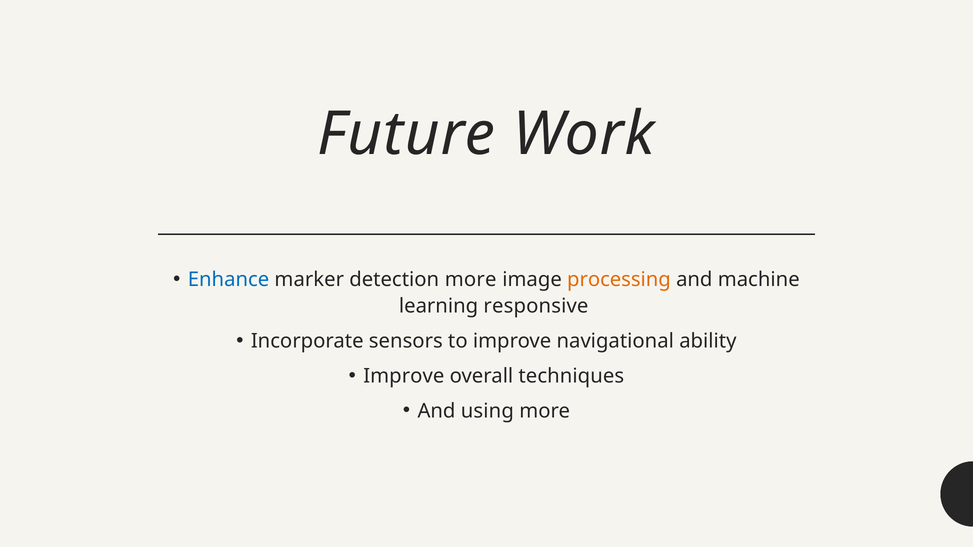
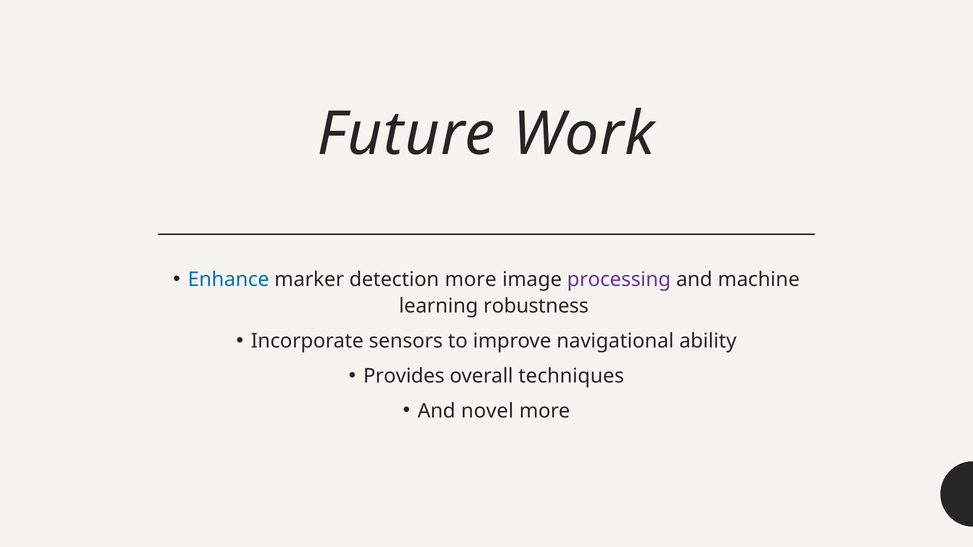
processing colour: orange -> purple (619, 280)
responsive: responsive -> robustness (536, 306)
Improve: Improve -> Provides (404, 376)
using: using -> novel (487, 411)
